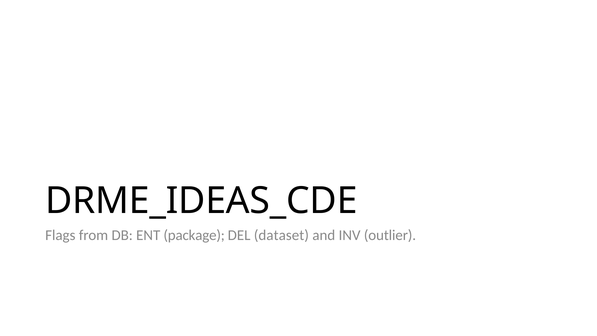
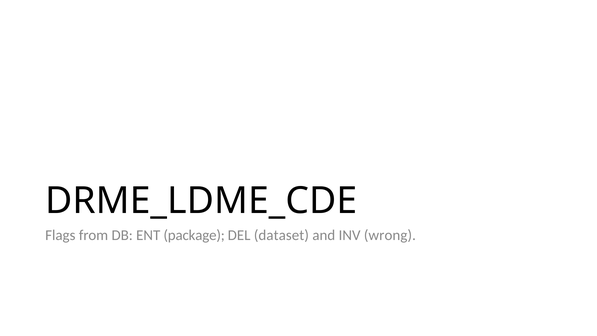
DRME_IDEAS_CDE: DRME_IDEAS_CDE -> DRME_LDME_CDE (201, 201)
outlier: outlier -> wrong (390, 235)
